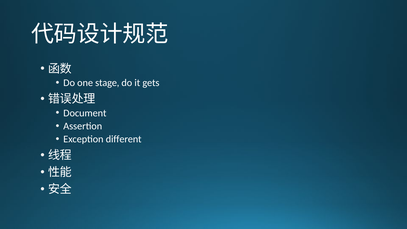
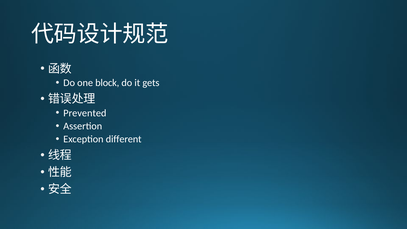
stage: stage -> block (107, 83)
Document: Document -> Prevented (85, 113)
